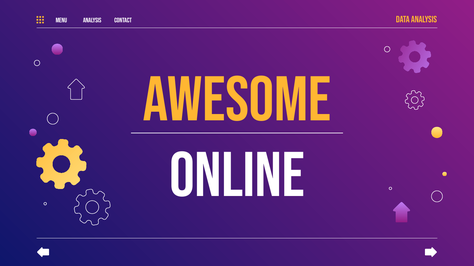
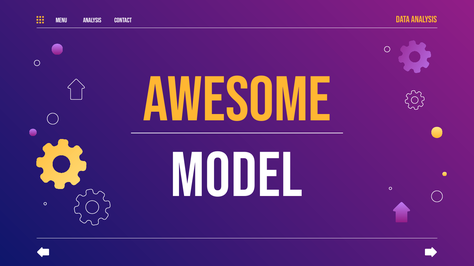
ONLINE: ONLINE -> MODEL (237, 176)
